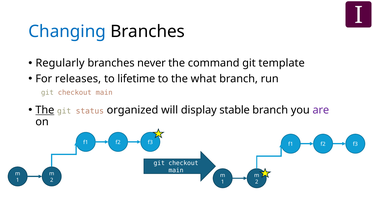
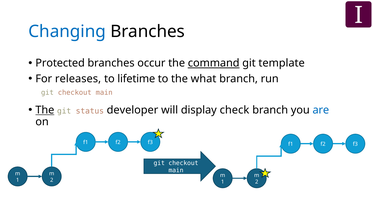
Regularly: Regularly -> Protected (60, 63)
never: never -> occur (151, 63)
command underline: none -> present (214, 63)
organized: organized -> developer (132, 110)
stable: stable -> check (234, 110)
are colour: purple -> blue (321, 110)
